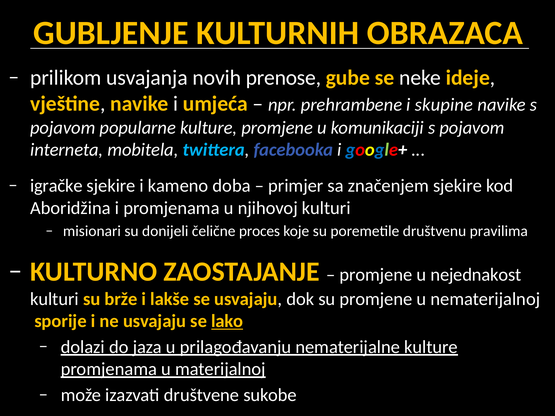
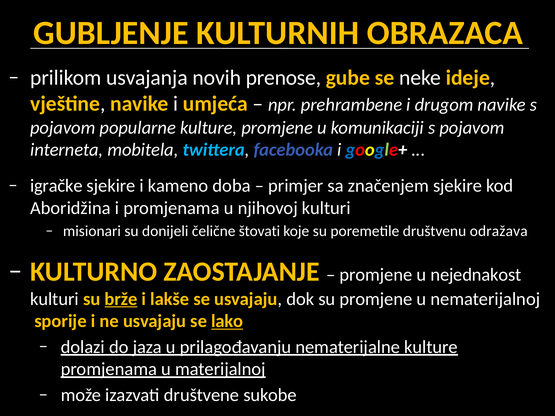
skupine: skupine -> drugom (444, 105)
proces: proces -> štovati (259, 231)
pravilima: pravilima -> odražava (499, 231)
brže underline: none -> present (121, 299)
